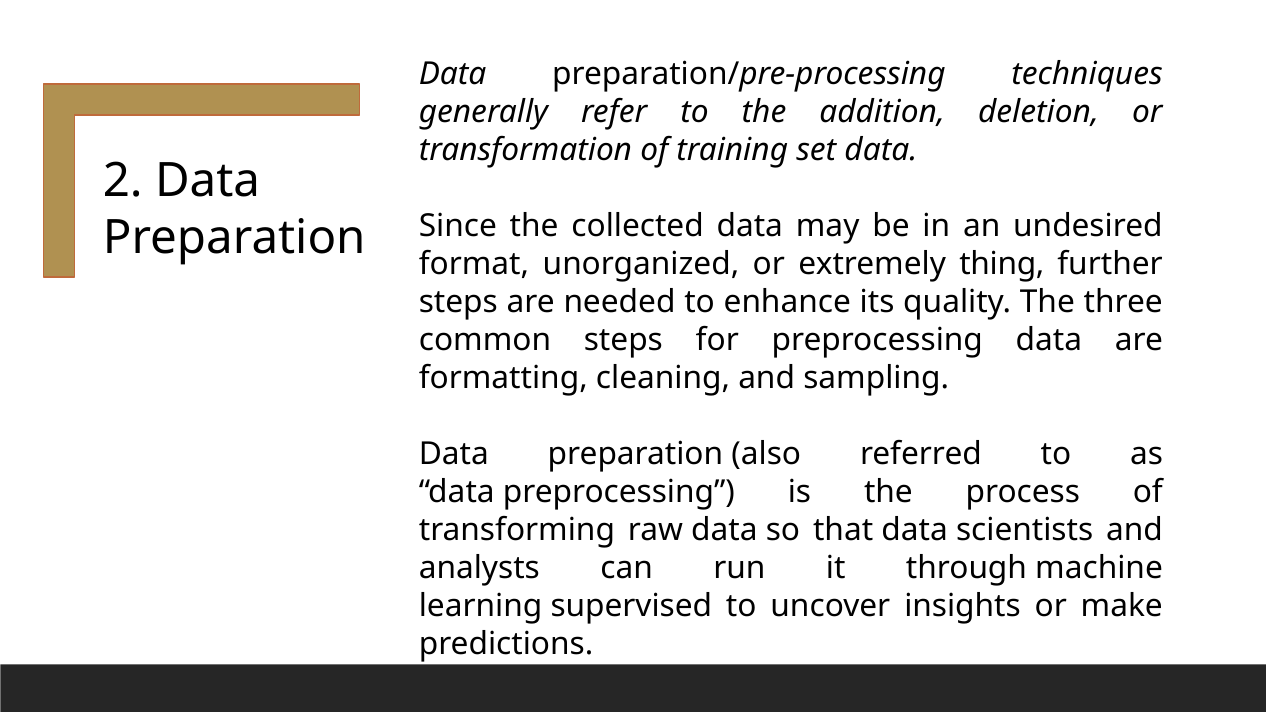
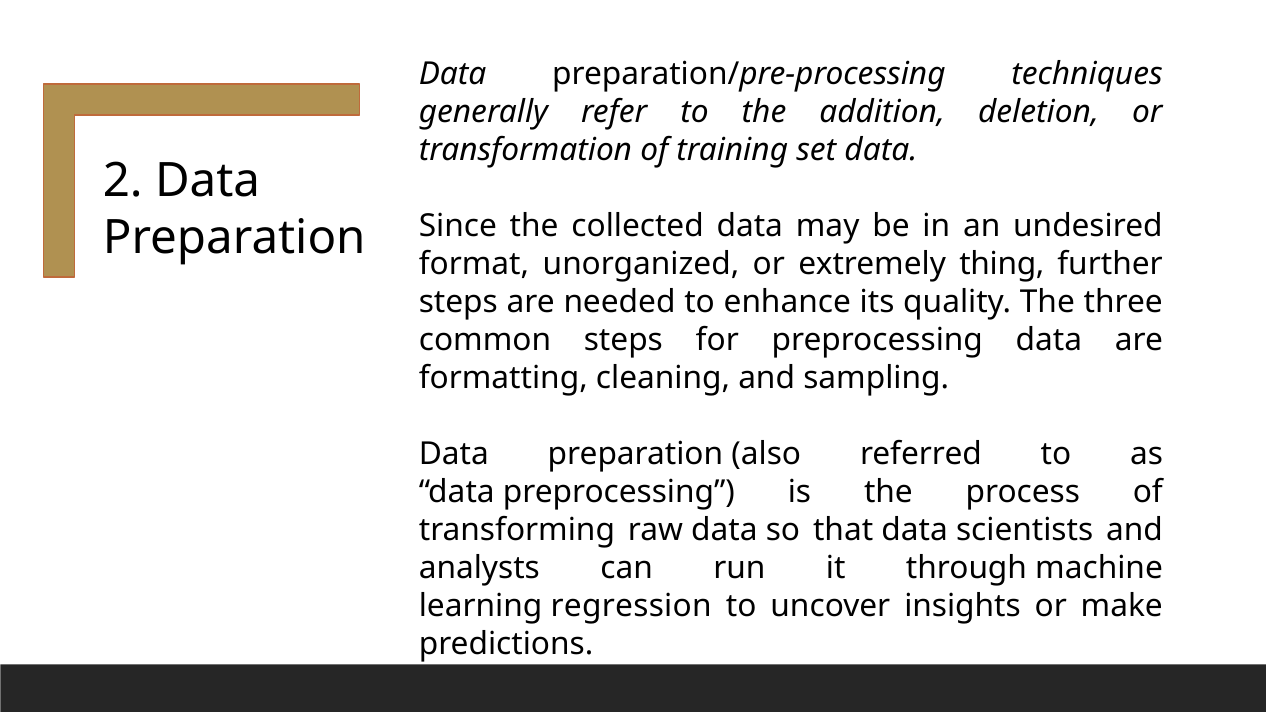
supervised: supervised -> regression (631, 606)
